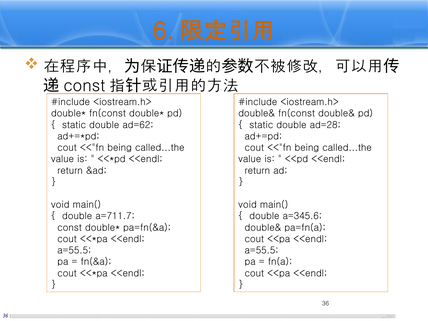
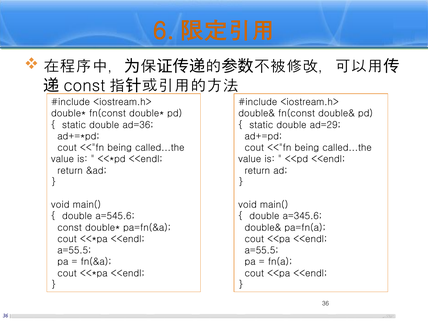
ad=62: ad=62 -> ad=36 (138, 125)
ad=28: ad=28 -> ad=29 (325, 125)
a=711.7: a=711.7 -> a=545.6 (115, 216)
